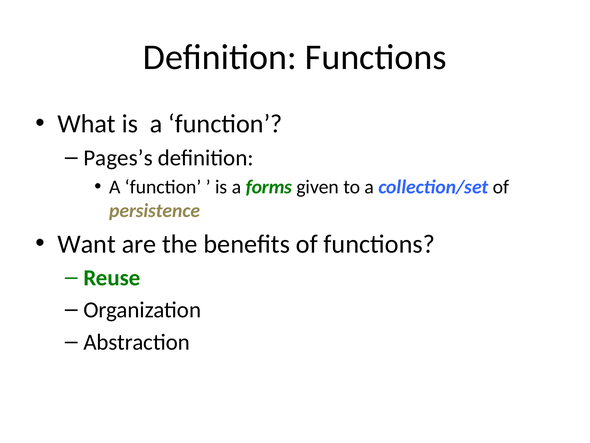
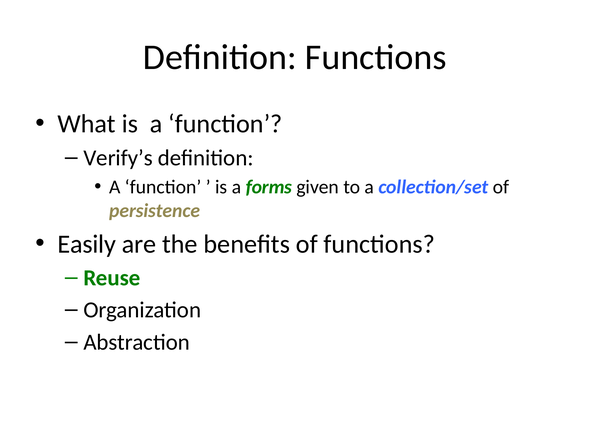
Pages’s: Pages’s -> Verify’s (118, 158)
Want: Want -> Easily (87, 244)
